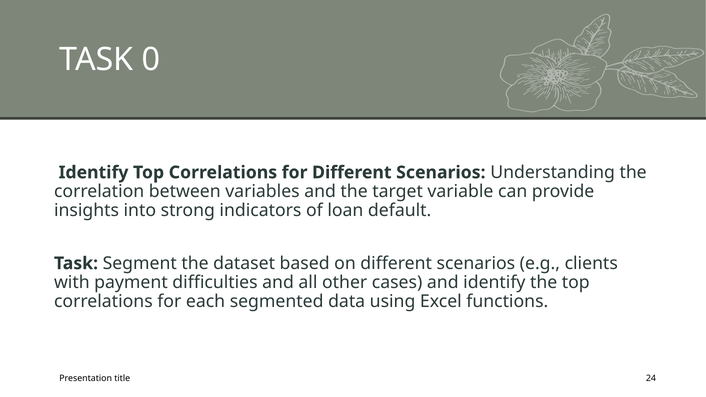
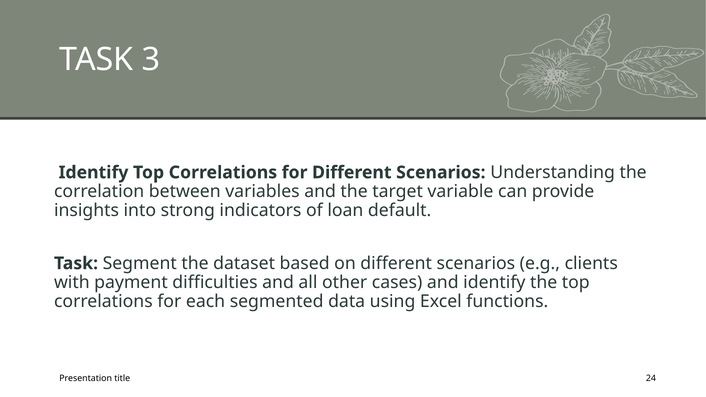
0: 0 -> 3 (151, 59)
